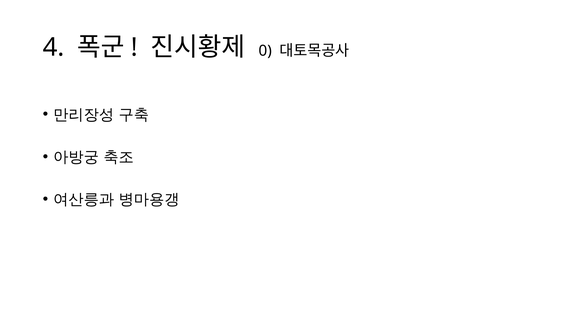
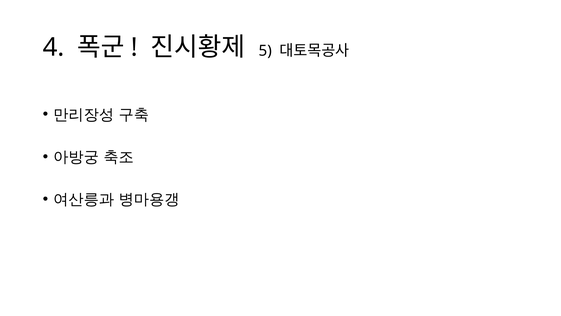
0: 0 -> 5 (265, 51)
